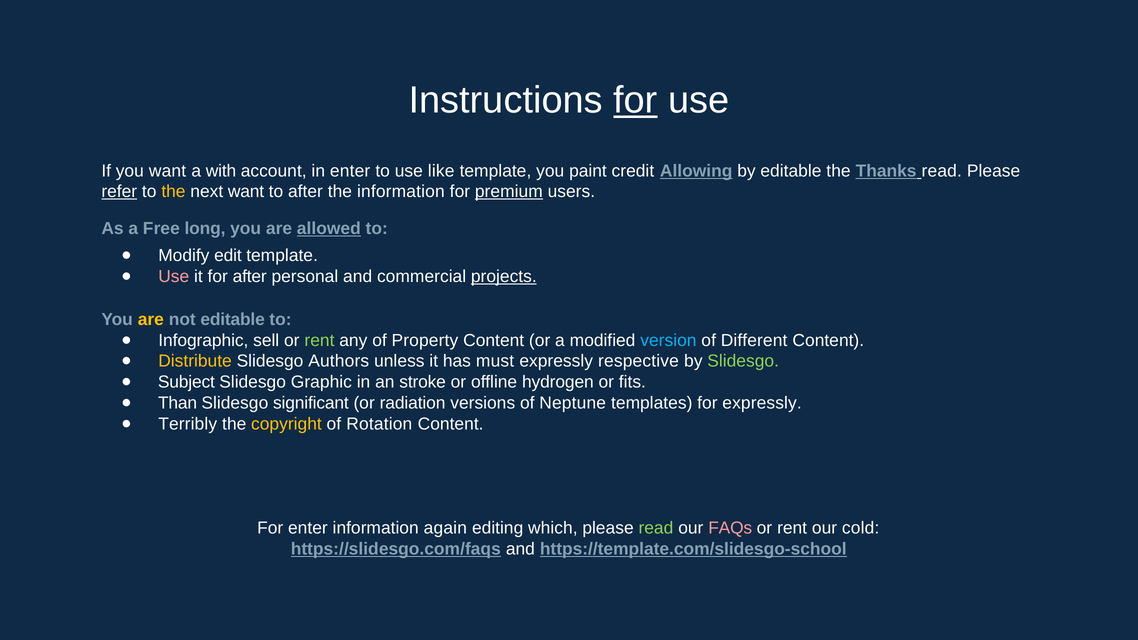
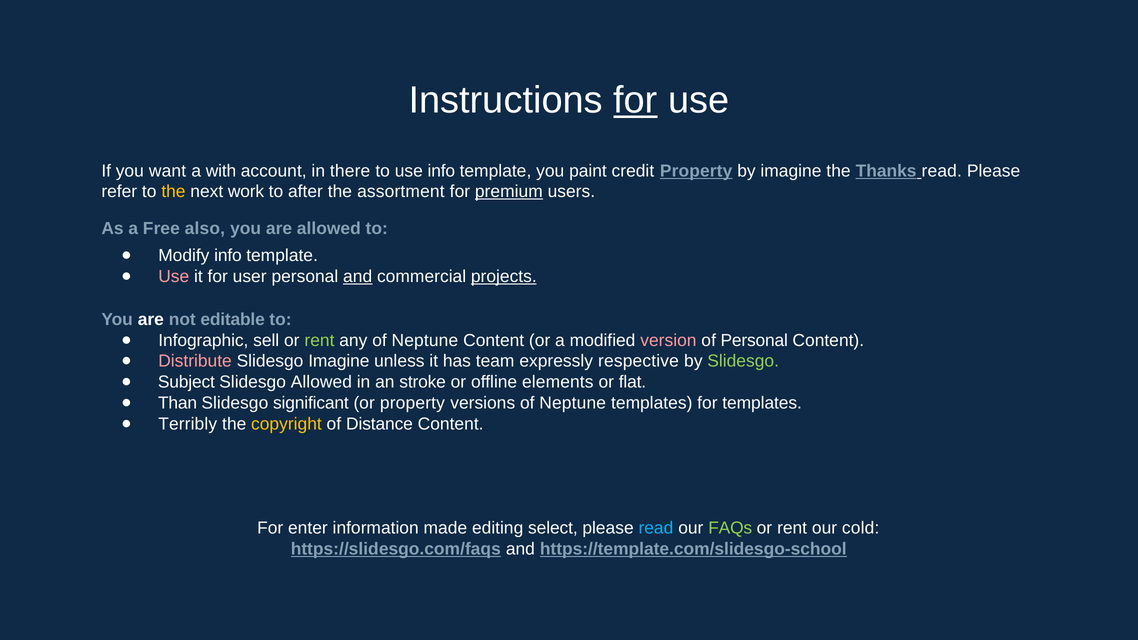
in enter: enter -> there (350, 171)
use like: like -> info (441, 171)
credit Allowing: Allowing -> Property (696, 171)
by editable: editable -> imagine (791, 171)
refer underline: present -> none (119, 192)
next want: want -> work (246, 192)
the information: information -> assortment (401, 192)
long: long -> also (205, 228)
allowed underline: present -> none (329, 228)
Modify edit: edit -> info (228, 256)
for after: after -> user (250, 276)
and underline: none -> present (358, 276)
are colour: yellow -> white (151, 319)
any of Property: Property -> Neptune (425, 340)
version colour: light blue -> pink (668, 340)
of Different: Different -> Personal (754, 340)
Distribute colour: yellow -> pink (195, 361)
Slidesgo Authors: Authors -> Imagine (339, 361)
must: must -> team (495, 361)
Slidesgo Graphic: Graphic -> Allowed (321, 382)
hydrogen: hydrogen -> elements (558, 382)
fits: fits -> flat (632, 382)
or radiation: radiation -> property (412, 403)
for expressly: expressly -> templates (762, 403)
Rotation: Rotation -> Distance (379, 424)
again: again -> made (445, 528)
which: which -> select (553, 528)
read colour: light green -> light blue (656, 528)
FAQs colour: pink -> light green (730, 528)
